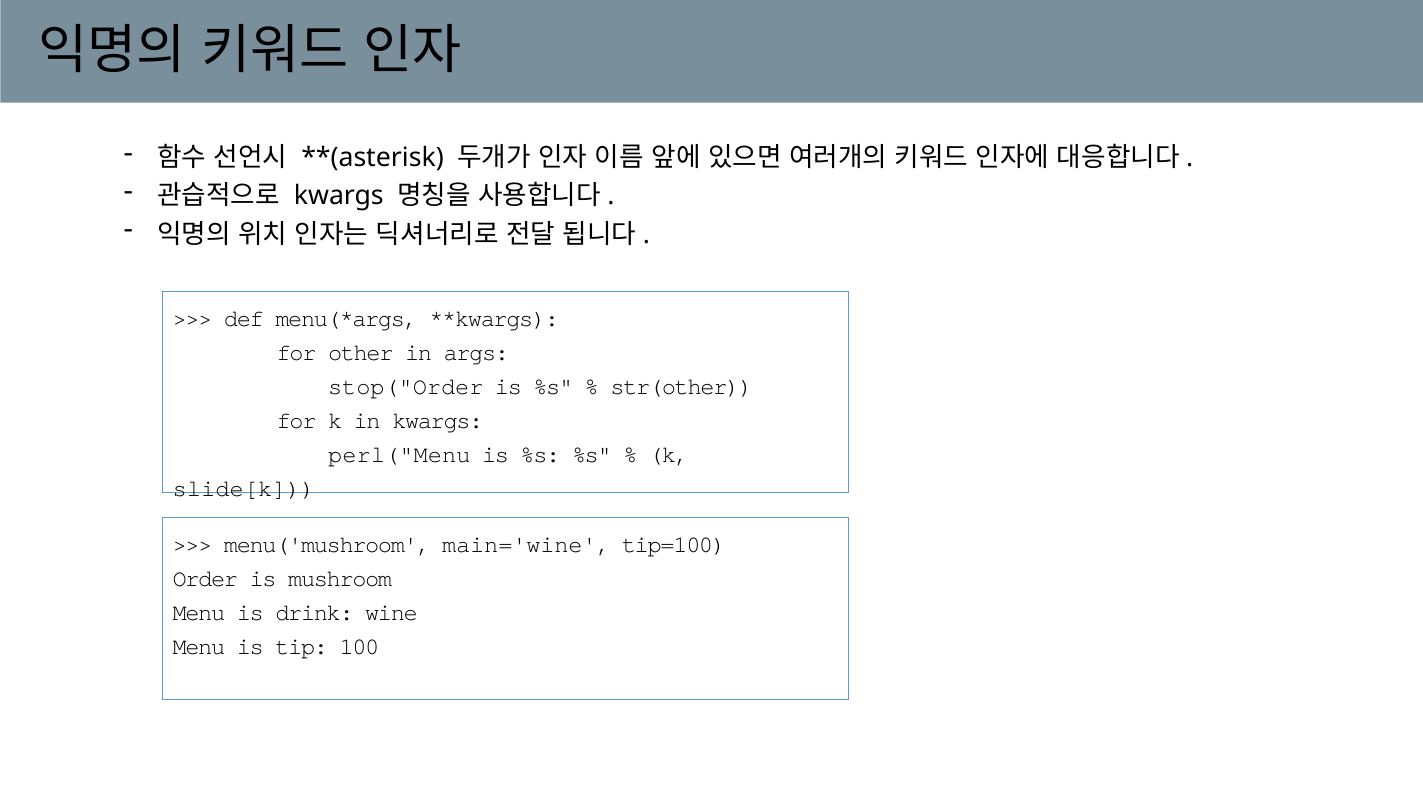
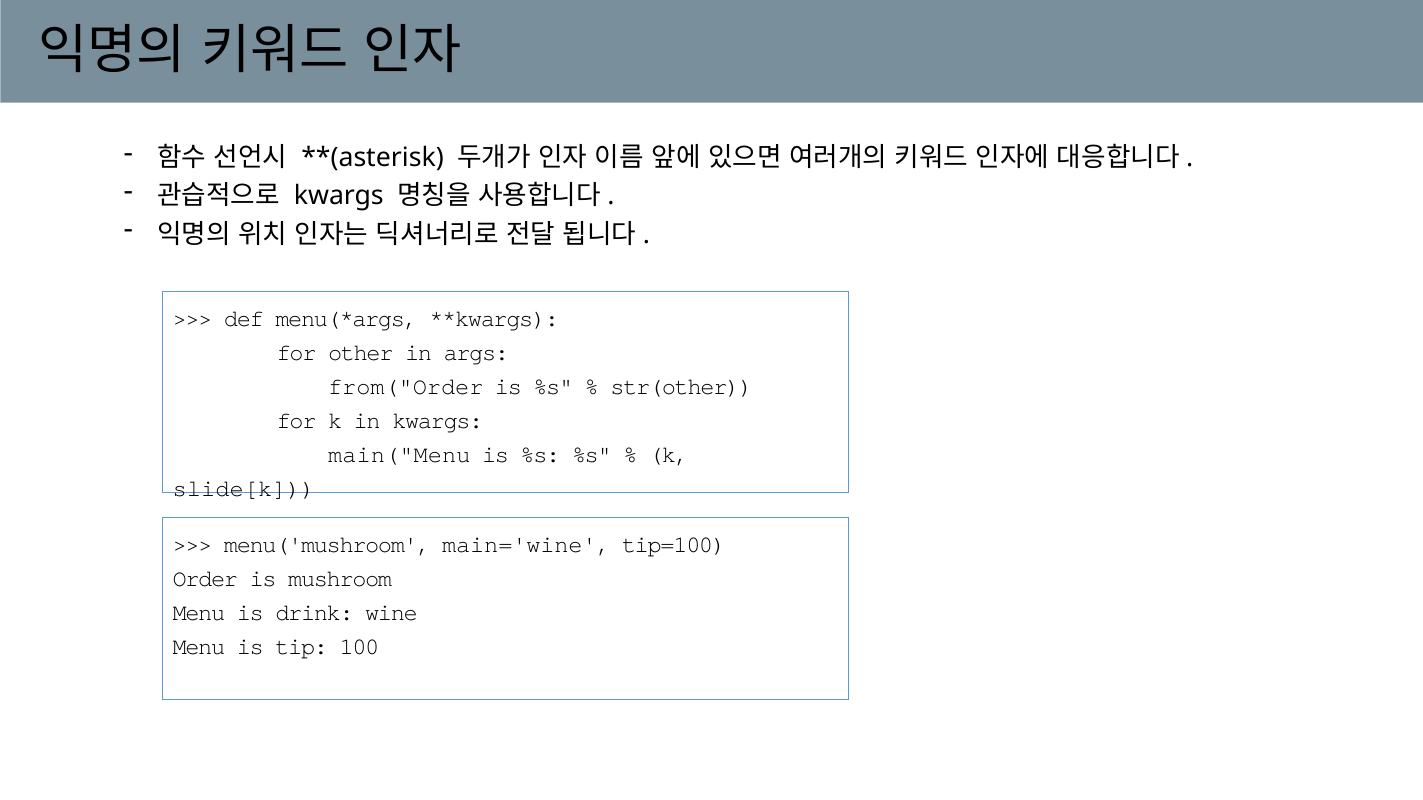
stop("Order: stop("Order -> from("Order (406, 387)
perl("Menu: perl("Menu -> main("Menu (399, 455)
